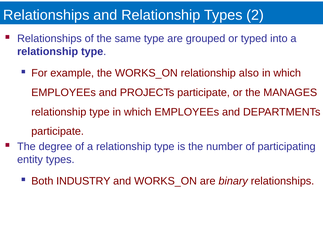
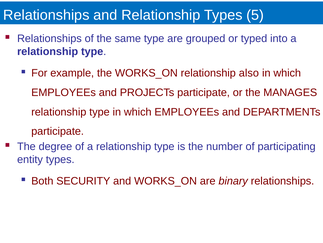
2: 2 -> 5 (255, 15)
INDUSTRY: INDUSTRY -> SECURITY (83, 181)
